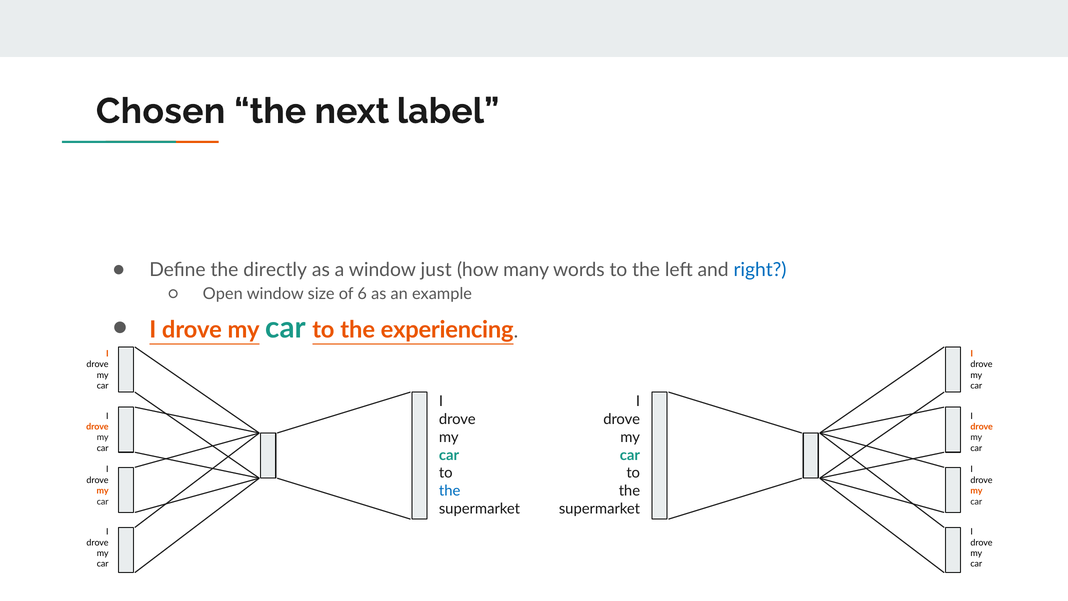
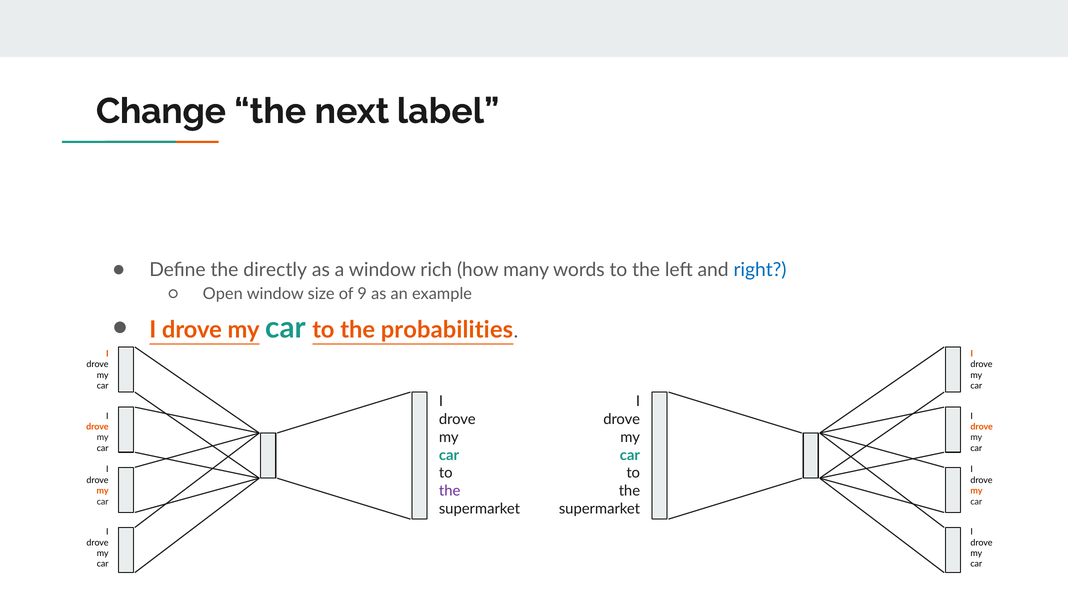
Chosen: Chosen -> Change (161, 111)
just: just -> rich (436, 270)
6: 6 -> 9 (362, 294)
experiencing: experiencing -> probabilities (447, 330)
the colour: blue -> purple (450, 491)
